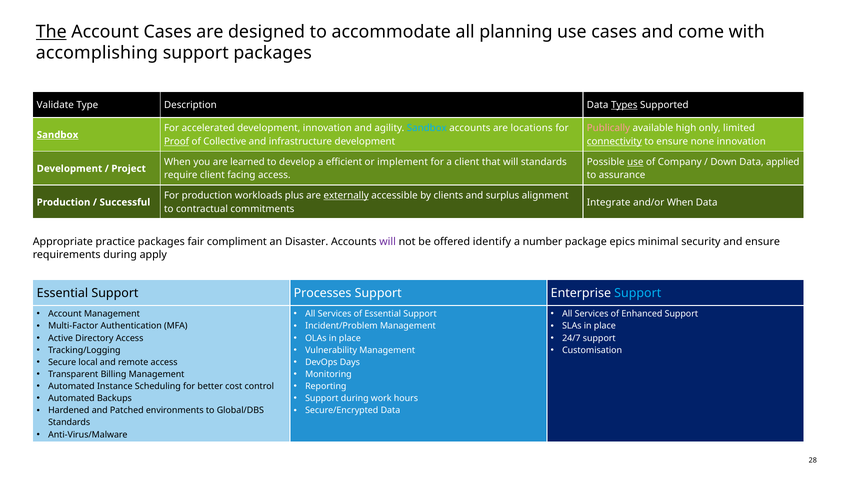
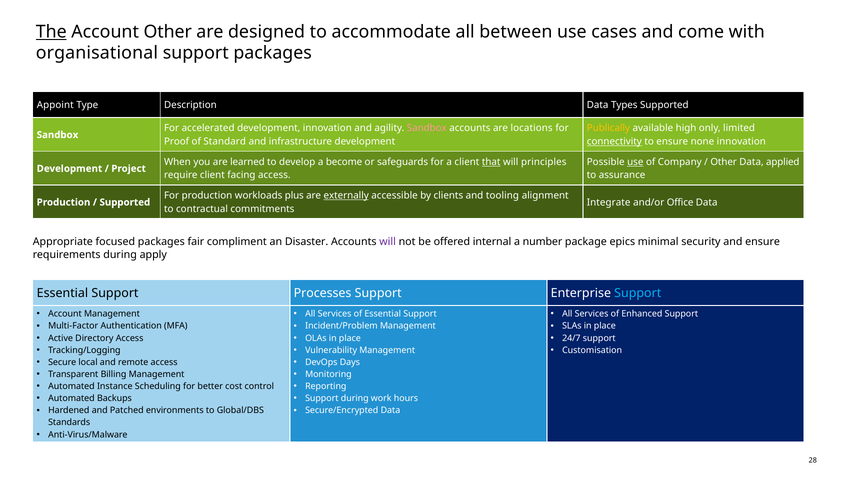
Account Cases: Cases -> Other (168, 32)
planning: planning -> between (516, 32)
accomplishing: accomplishing -> organisational (97, 53)
Validate: Validate -> Appoint (55, 105)
Types underline: present -> none (624, 105)
Sandbox colour: light blue -> pink (427, 128)
Publically colour: pink -> yellow (608, 128)
Sandbox underline: present -> none (58, 135)
Proof underline: present -> none (177, 141)
Collective: Collective -> Standard (225, 141)
efficient: efficient -> become (344, 162)
implement: implement -> safeguards (403, 162)
that underline: none -> present (491, 162)
will standards: standards -> principles (544, 162)
Down: Down -> Other (724, 162)
surplus: surplus -> tooling (502, 196)
and/or When: When -> Office (680, 202)
Successful: Successful -> Supported (125, 202)
practice: practice -> focused (115, 242)
identify: identify -> internal (492, 242)
